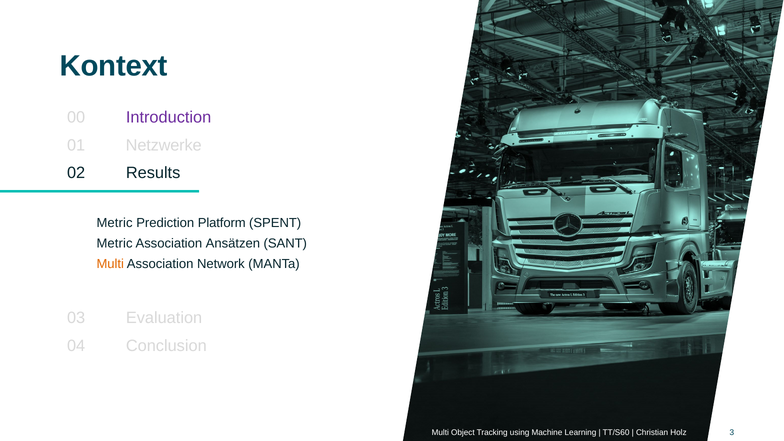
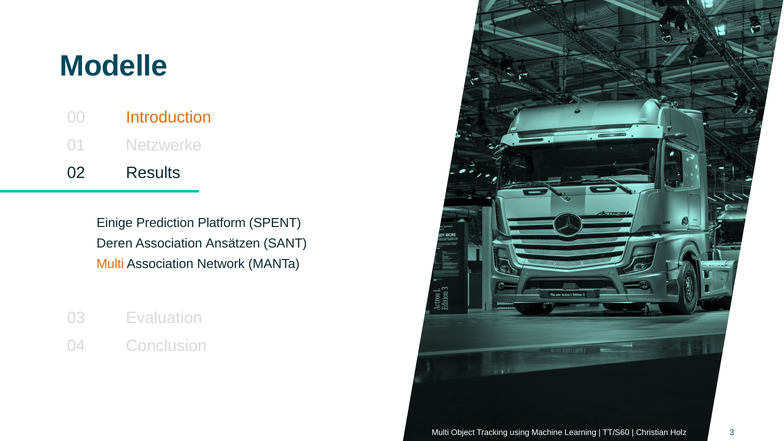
Kontext: Kontext -> Modelle (114, 66)
Introduction colour: purple -> orange (169, 117)
Metric: Metric -> Einige (115, 223)
Metric: Metric -> Deren (115, 244)
